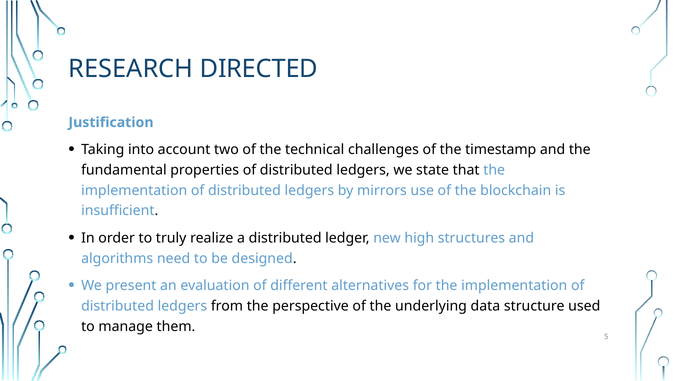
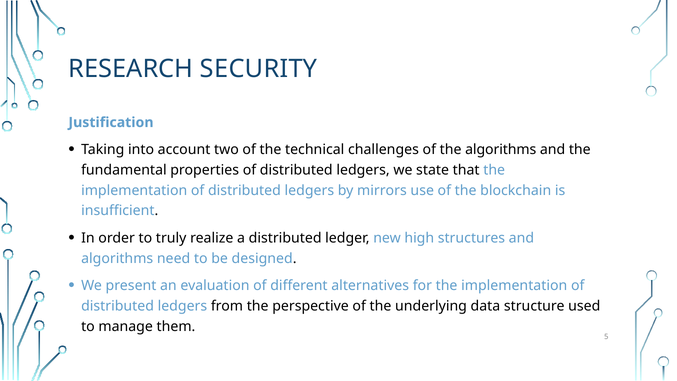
DIRECTED: DIRECTED -> SECURITY (259, 69)
the timestamp: timestamp -> algorithms (501, 150)
